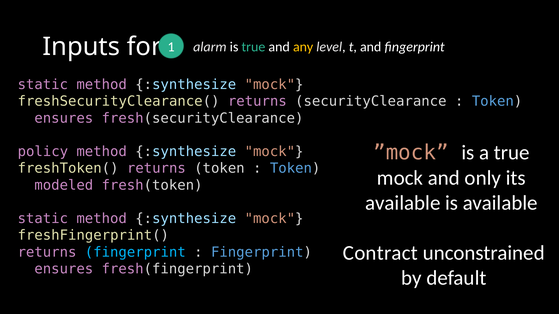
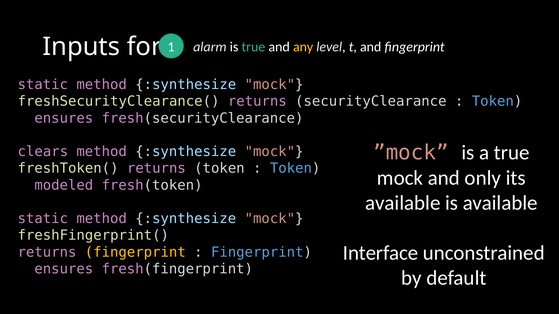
policy: policy -> clears (43, 152)
Contract: Contract -> Interface (381, 253)
fingerprint colour: light blue -> yellow (135, 252)
